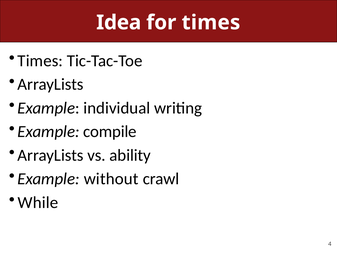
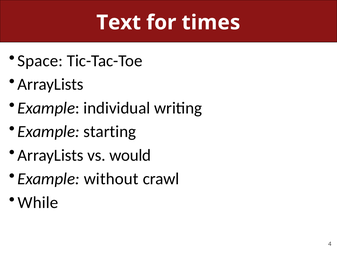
Idea: Idea -> Text (119, 22)
Times: Times -> Space (40, 61)
compile: compile -> starting (110, 131)
ability: ability -> would (130, 155)
